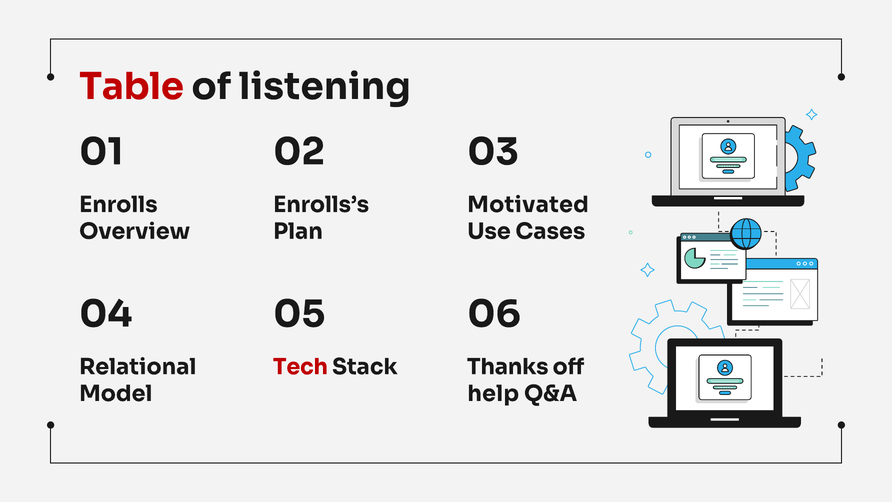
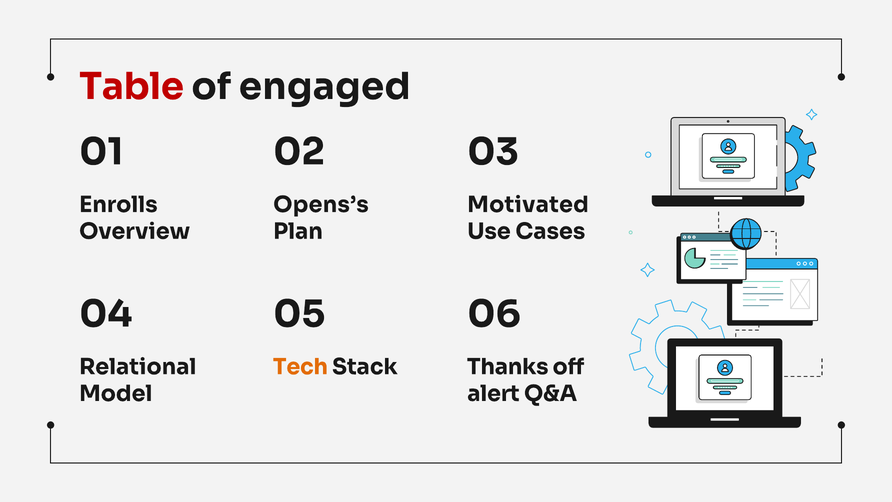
listening: listening -> engaged (325, 87)
Enrolls’s: Enrolls’s -> Opens’s (321, 205)
Tech colour: red -> orange (300, 367)
help: help -> alert (493, 393)
